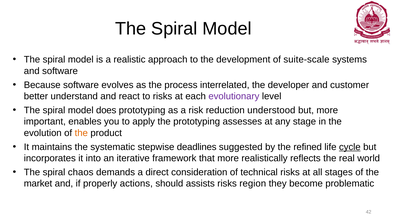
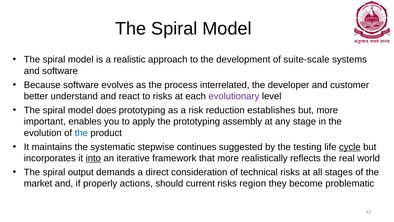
understood: understood -> establishes (271, 110)
assesses: assesses -> assembly (242, 121)
the colour: orange -> blue (81, 133)
deadlines: deadlines -> continues (197, 147)
refined: refined -> testing (308, 147)
into underline: none -> present (93, 158)
chaos: chaos -> output (81, 172)
assists: assists -> current (200, 183)
